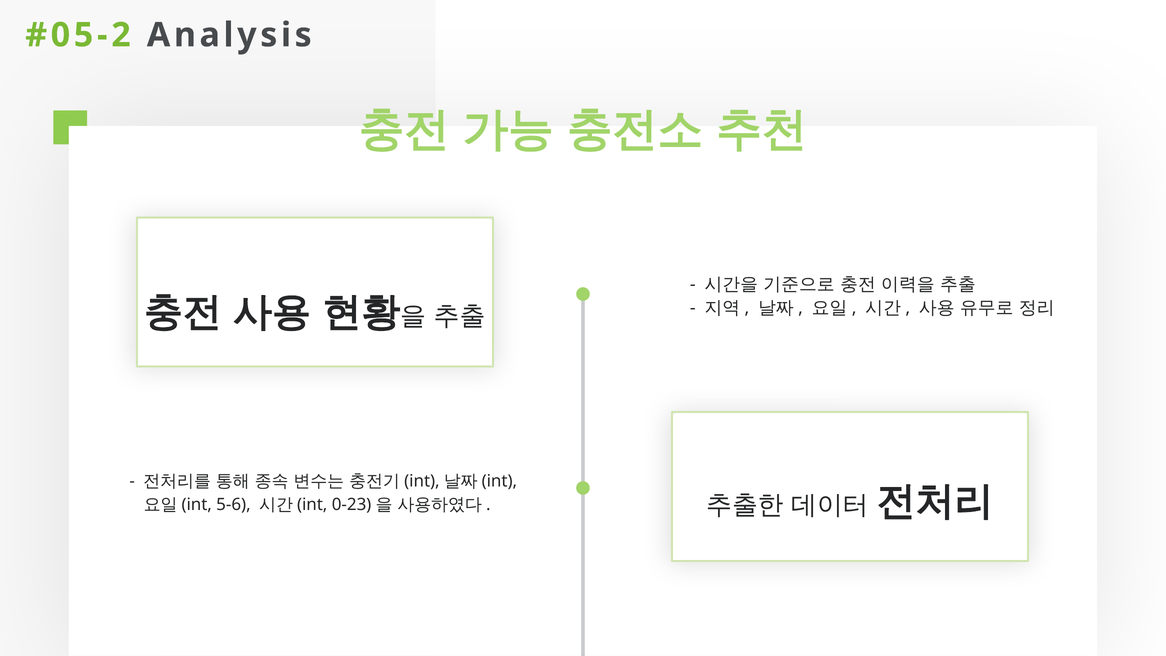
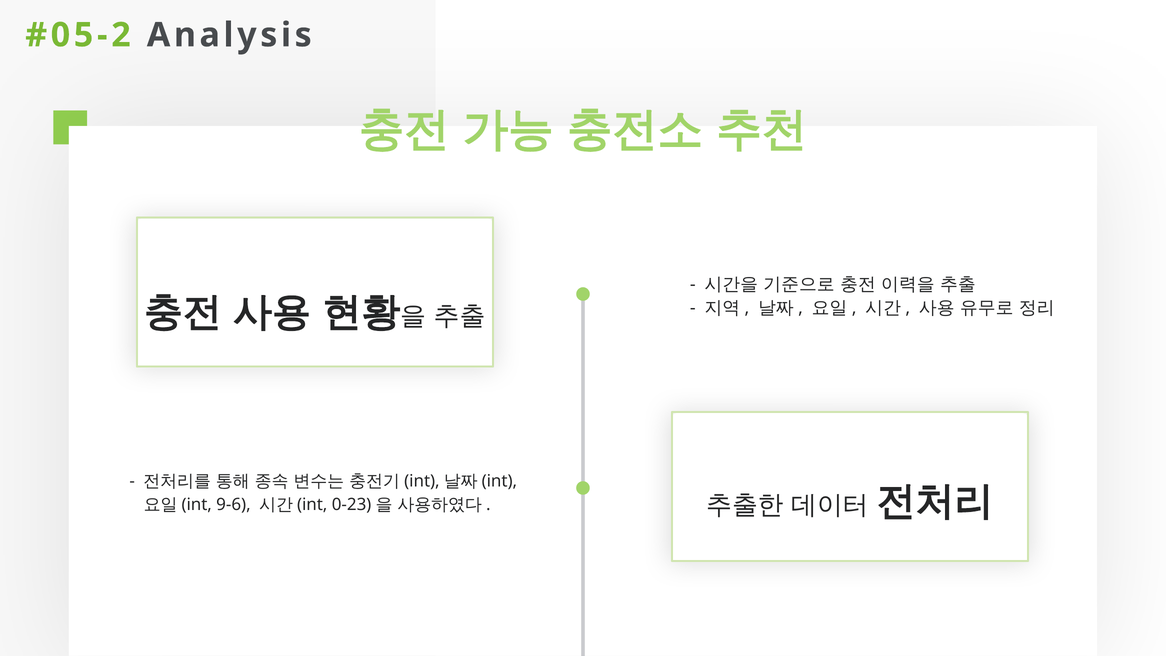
5-6: 5-6 -> 9-6 (233, 504)
